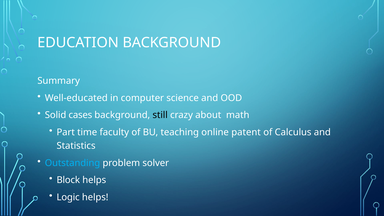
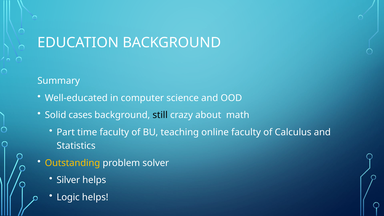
online patent: patent -> faculty (246, 132)
Outstanding colour: light blue -> yellow (72, 163)
Block: Block -> Silver (68, 180)
